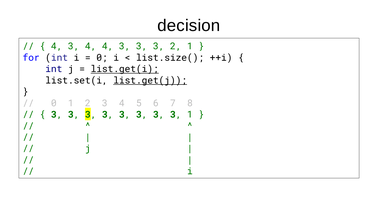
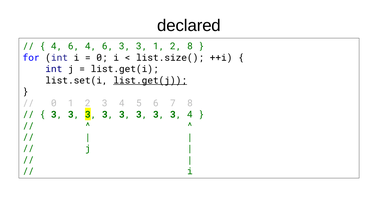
decision: decision -> declared (189, 25)
3: 3 -> 6 (74, 46)
4: 4 -> 6 (108, 46)
3: 3 -> 1 (159, 46)
2 1: 1 -> 8 (190, 46)
list.get(i underline: present -> none (125, 69)
3 3 1: 1 -> 4 (190, 114)
